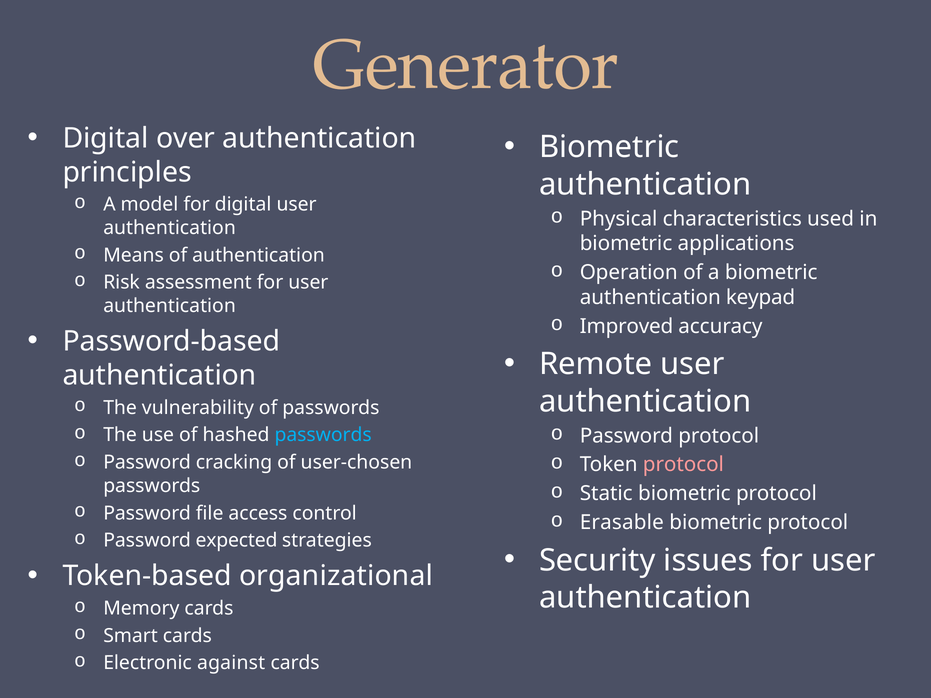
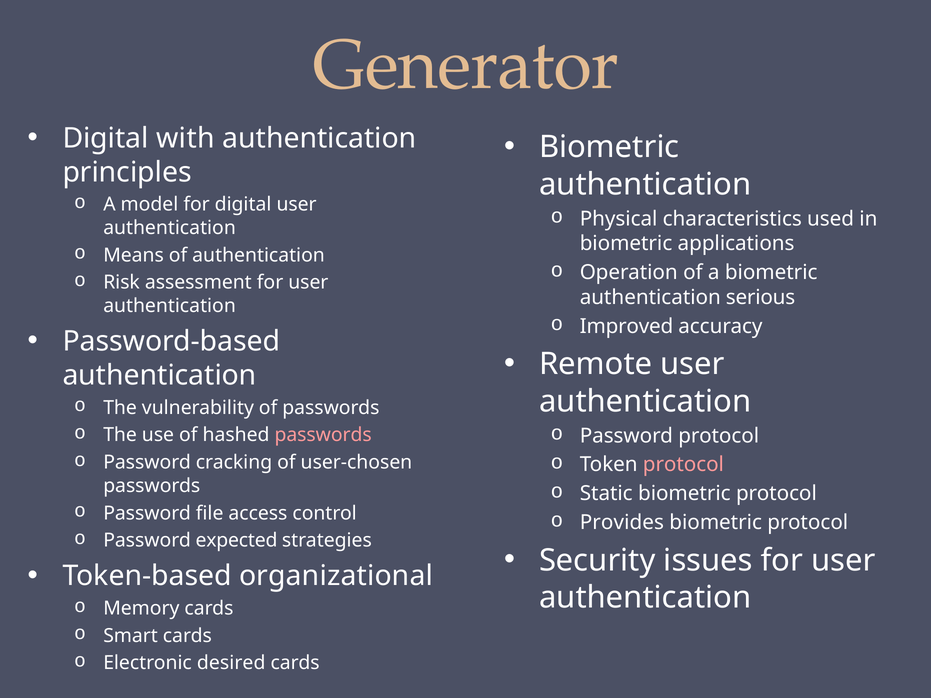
over: over -> with (185, 138)
keypad: keypad -> serious (761, 297)
passwords colour: light blue -> pink (323, 435)
Erasable: Erasable -> Provides (622, 523)
against: against -> desired (231, 663)
